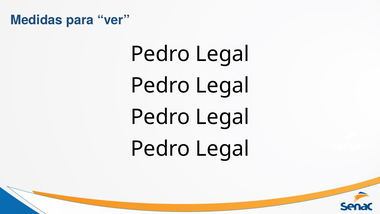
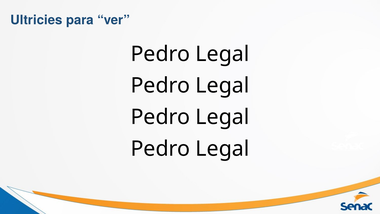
Medidas: Medidas -> Ultricies (36, 20)
